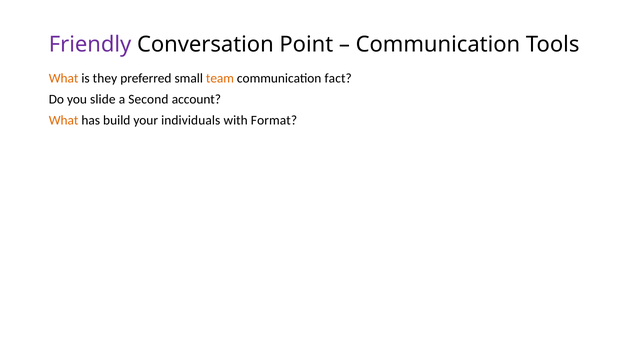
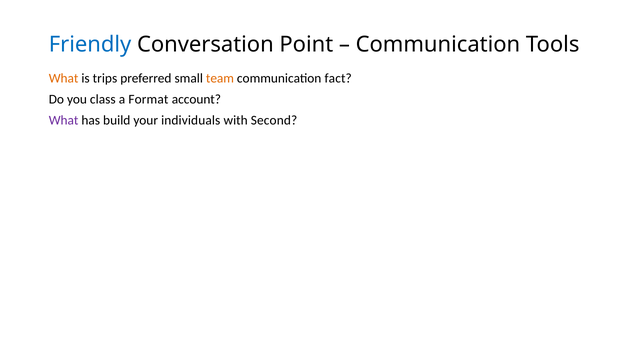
Friendly colour: purple -> blue (90, 45)
they: they -> trips (105, 78)
slide: slide -> class (103, 99)
Second: Second -> Format (148, 99)
What colour: orange -> purple (64, 121)
Format: Format -> Second (274, 121)
